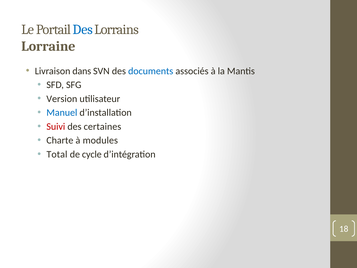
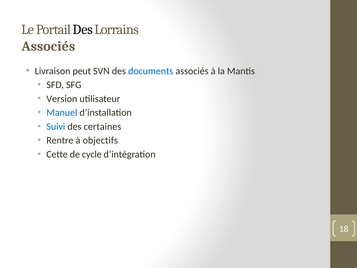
Des colour: blue -> black (83, 30)
Lorraine: Lorraine -> Associés (48, 46)
dans: dans -> peut (82, 71)
Suivi colour: red -> blue (56, 126)
Charte: Charte -> Rentre (60, 140)
modules: modules -> objectifs (100, 140)
Total: Total -> Cette (57, 154)
